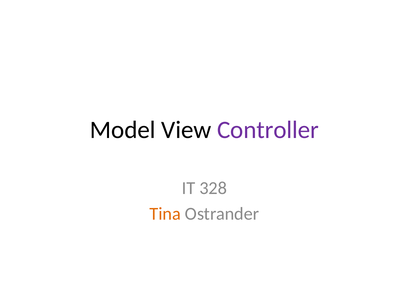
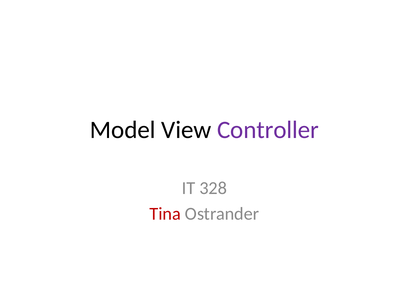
Tina colour: orange -> red (165, 214)
